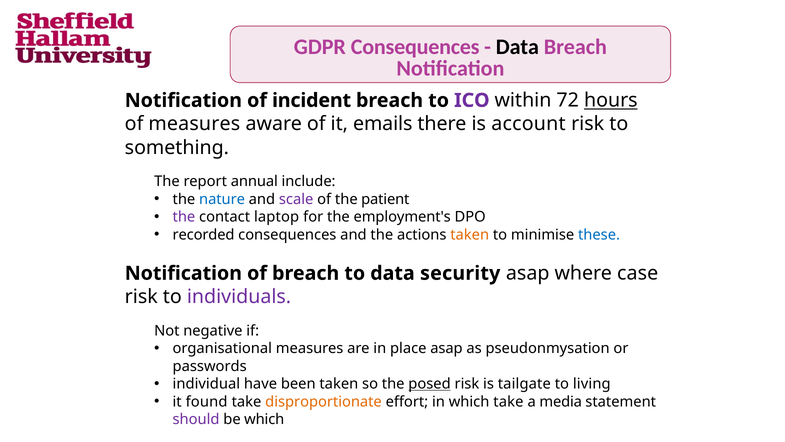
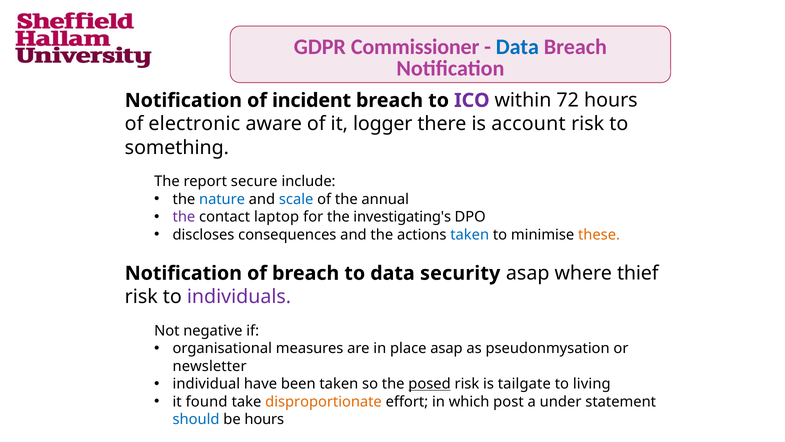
GDPR Consequences: Consequences -> Commissioner (415, 47)
Data colour: black -> blue (517, 47)
hours underline: present -> none (611, 100)
of measures: measures -> electronic (194, 124)
emails: emails -> logger (383, 124)
annual: annual -> secure (254, 181)
scale colour: purple -> blue (296, 199)
patient: patient -> annual (385, 199)
employment's: employment's -> investigating's (402, 217)
recorded: recorded -> discloses (203, 234)
taken colour: orange -> blue (470, 234)
these colour: blue -> orange (599, 234)
case: case -> thief (638, 273)
passwords: passwords -> newsletter (210, 366)
which take: take -> post (508, 401)
media: media -> under (561, 401)
should colour: purple -> blue (196, 419)
be which: which -> hours (264, 419)
